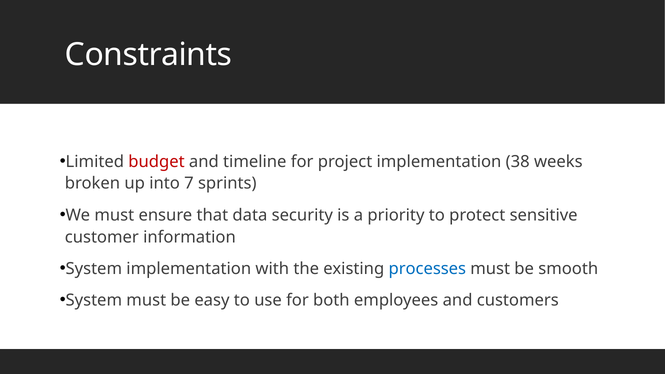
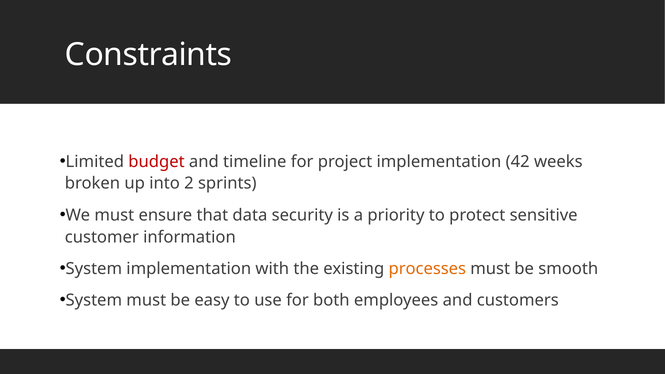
38: 38 -> 42 (518, 162)
7: 7 -> 2 (189, 183)
processes colour: blue -> orange (427, 269)
